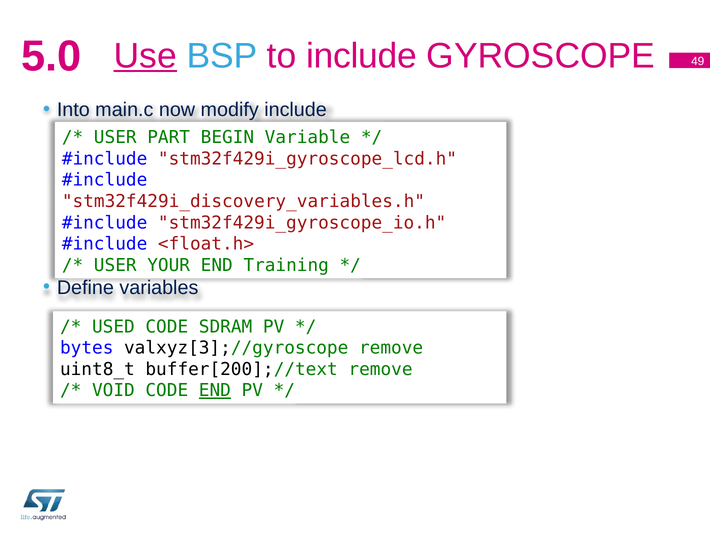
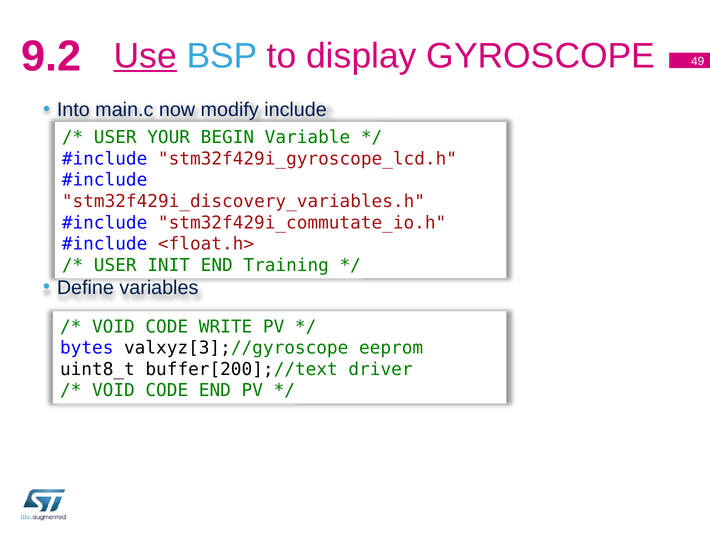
5.0: 5.0 -> 9.2 (51, 56)
to include: include -> display (361, 56)
PART: PART -> YOUR (169, 137)
stm32f429i_gyroscope_io.h: stm32f429i_gyroscope_io.h -> stm32f429i_commutate_io.h (302, 222)
YOUR: YOUR -> INIT (169, 265)
USED: USED -> VOID (113, 326)
SDRAM: SDRAM -> WRITE (226, 326)
valxyz[3];//gyroscope remove: remove -> eeprom (391, 348)
buffer[200];//text remove: remove -> driver (381, 369)
END underline: present -> none (215, 390)
